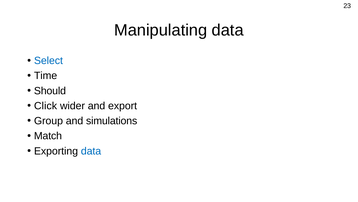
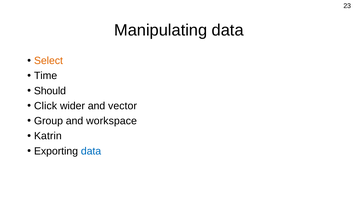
Select colour: blue -> orange (48, 61)
export: export -> vector (123, 106)
simulations: simulations -> workspace (112, 121)
Match: Match -> Katrin (48, 136)
